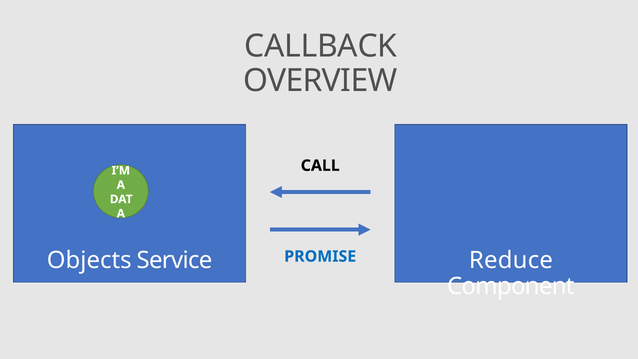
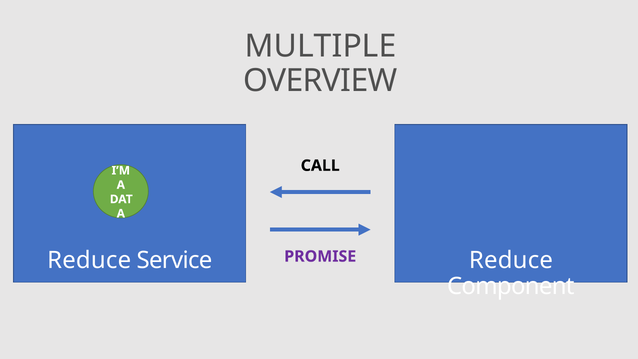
CALLBACK: CALLBACK -> MULTIPLE (321, 46)
PROMISE colour: blue -> purple (320, 256)
Objects: Objects -> Reduce (89, 260)
